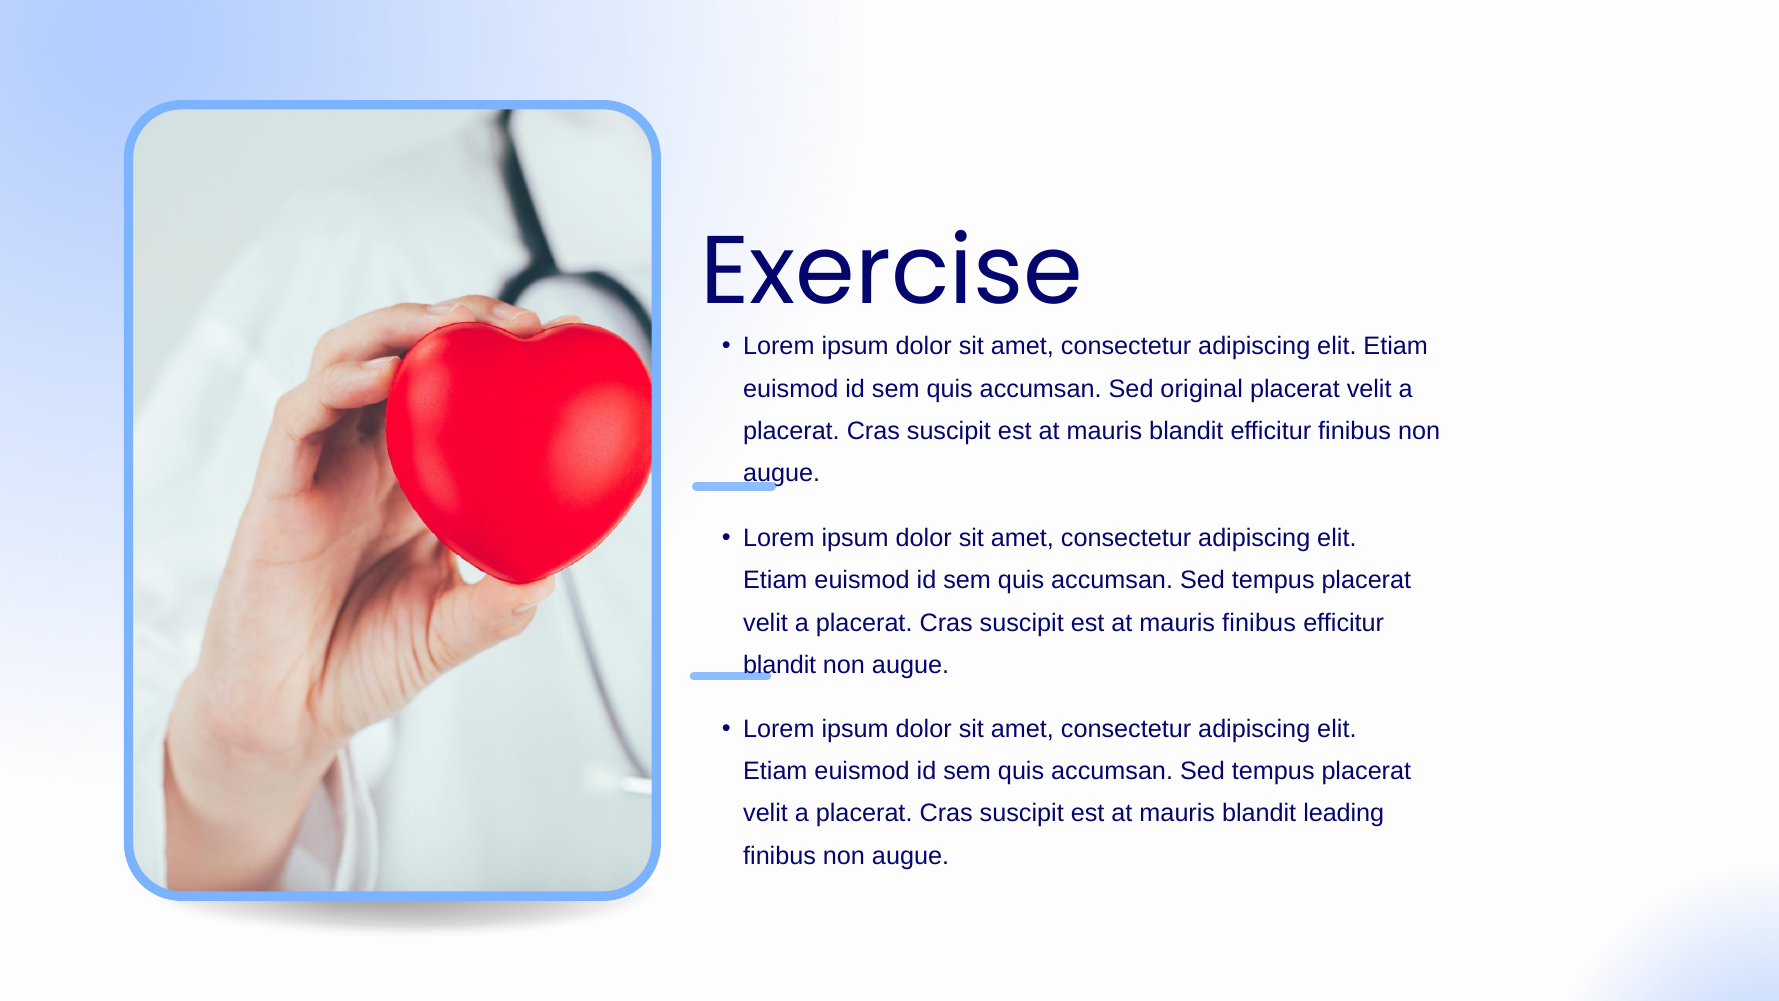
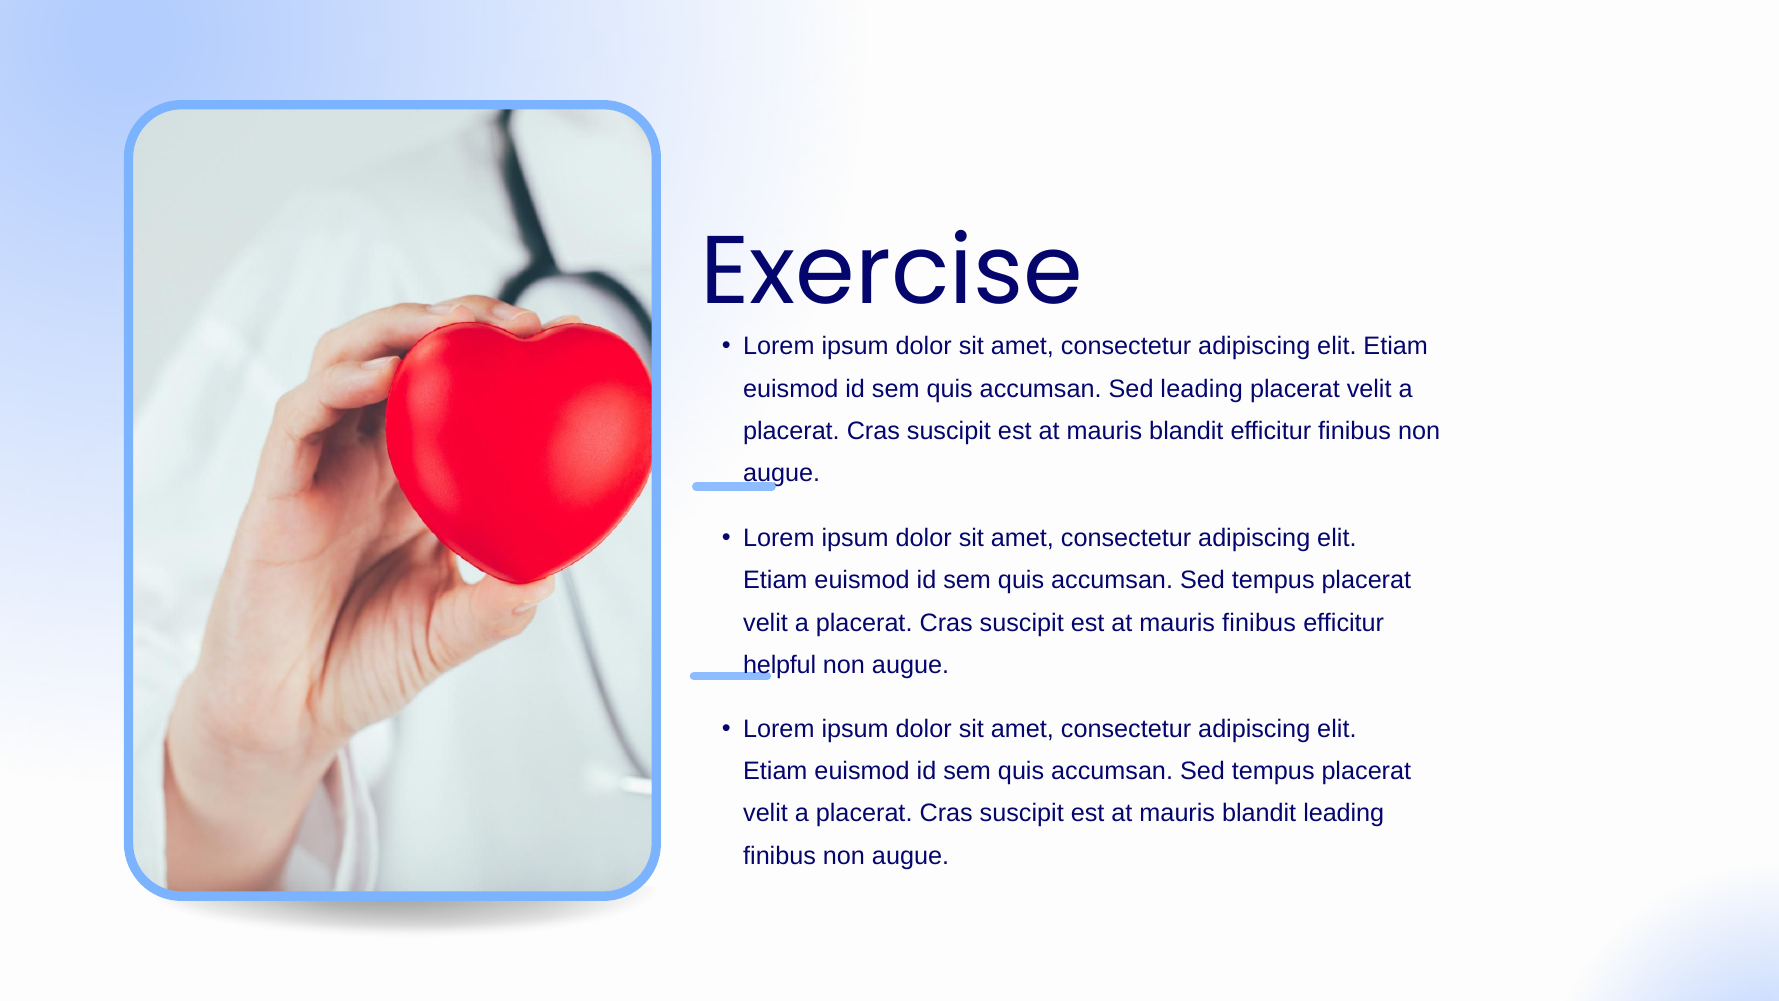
Sed original: original -> leading (1202, 389)
blandit: blandit -> helpful (780, 665)
